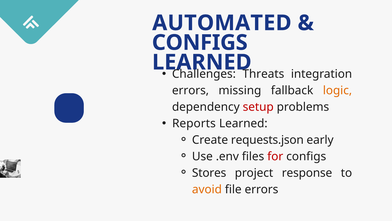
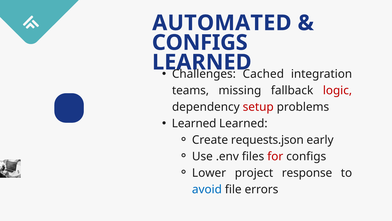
Threats: Threats -> Cached (263, 74)
errors: errors -> teams (190, 90)
logic colour: orange -> red (337, 90)
Reports: Reports -> Learned (194, 123)
Stores: Stores -> Lower (209, 173)
avoid colour: orange -> blue (207, 189)
